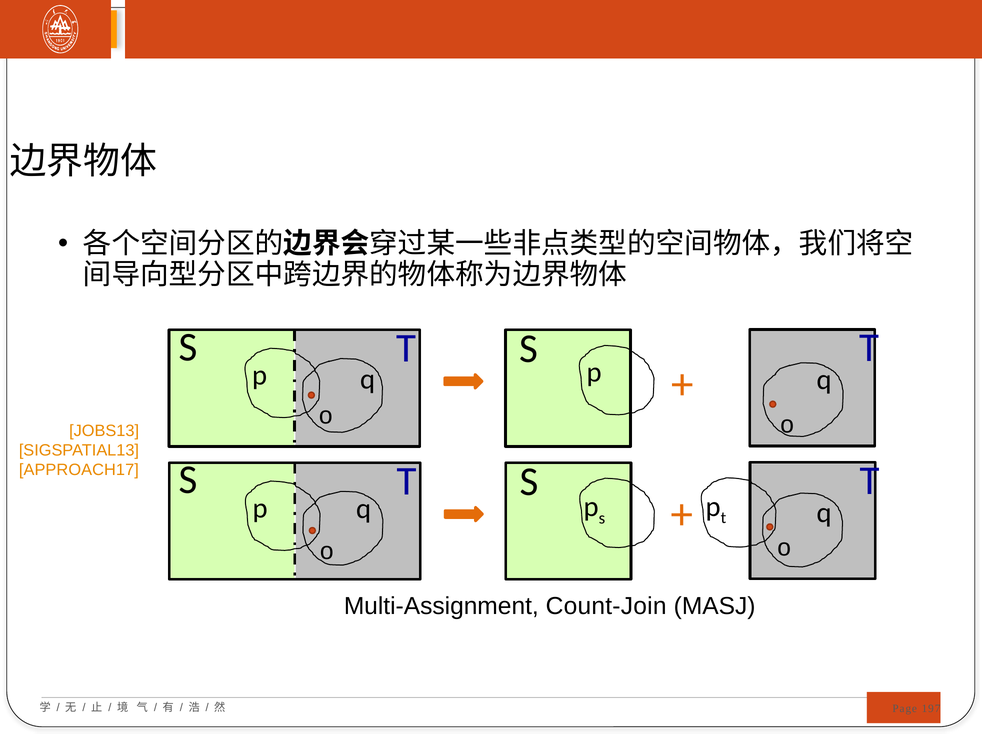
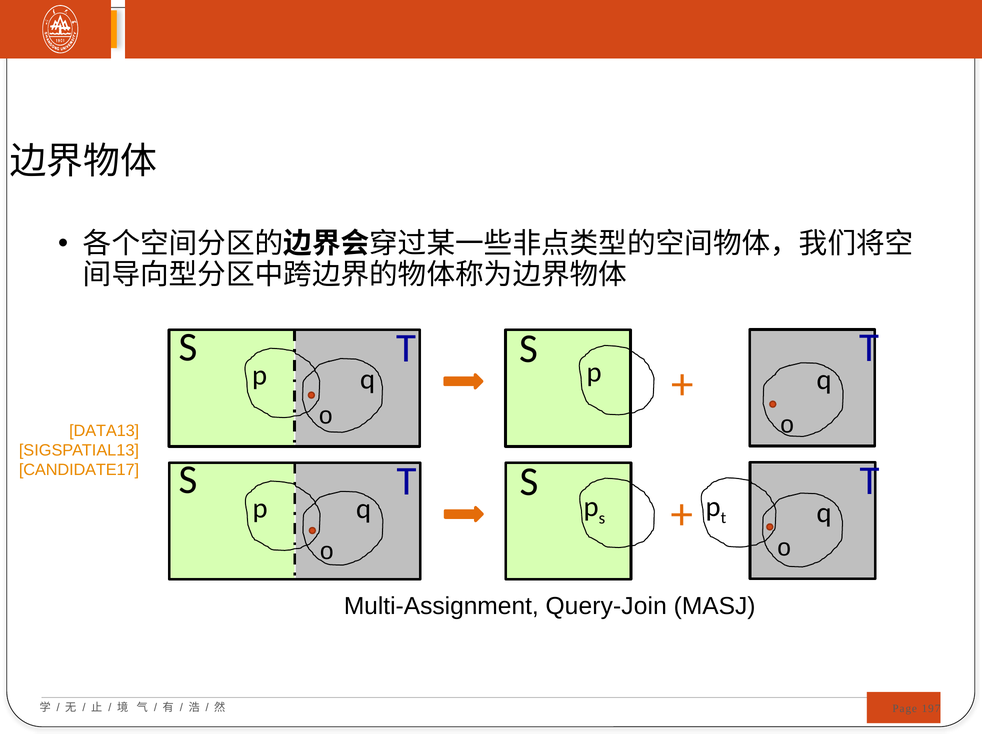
JOBS13: JOBS13 -> DATA13 (104, 430)
APPROACH17: APPROACH17 -> CANDIDATE17 (79, 470)
Count-Join: Count-Join -> Query-Join (606, 606)
